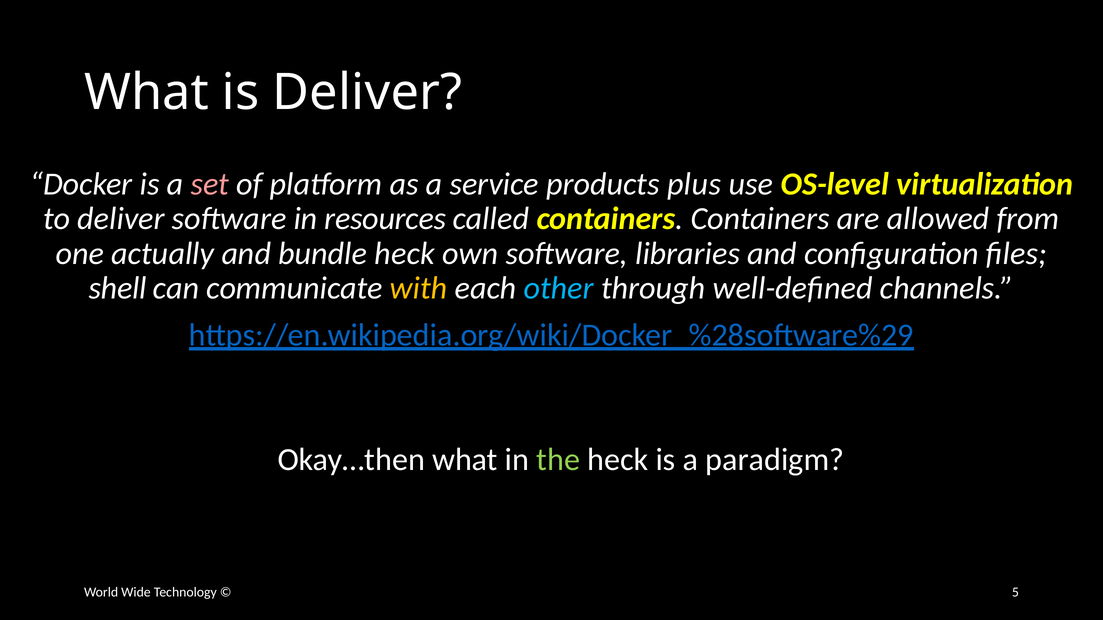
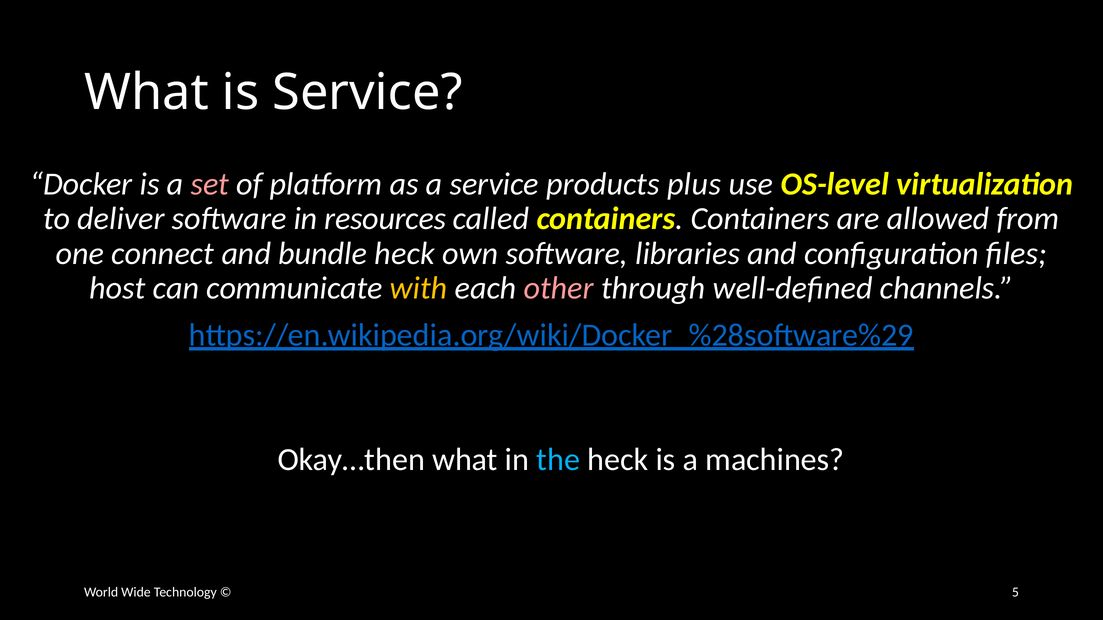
is Deliver: Deliver -> Service (367, 93)
actually: actually -> connect (163, 254)
shell: shell -> host (117, 288)
other colour: light blue -> pink (559, 288)
the colour: light green -> light blue (558, 460)
paradigm: paradigm -> machines (775, 460)
